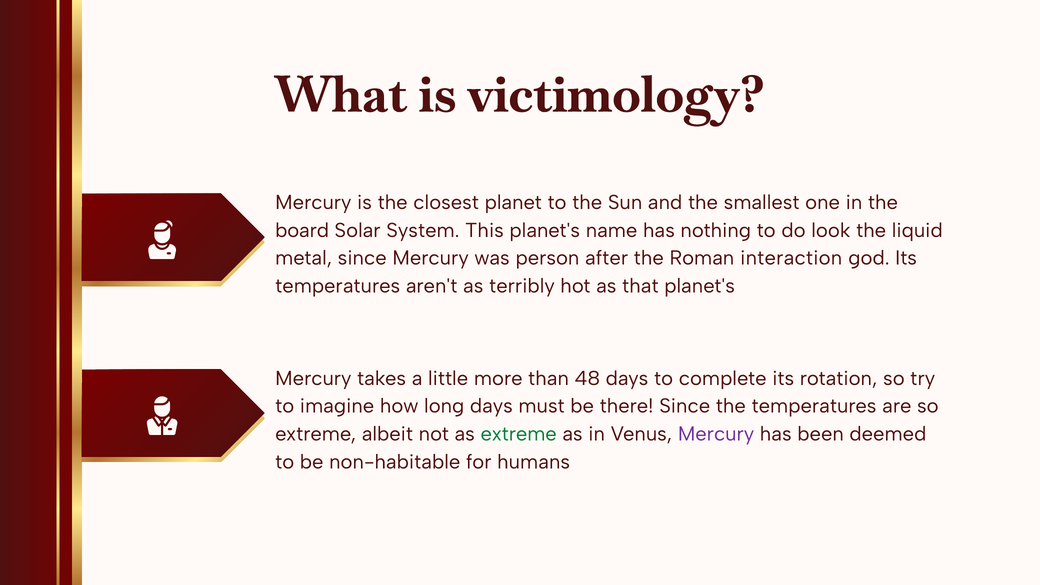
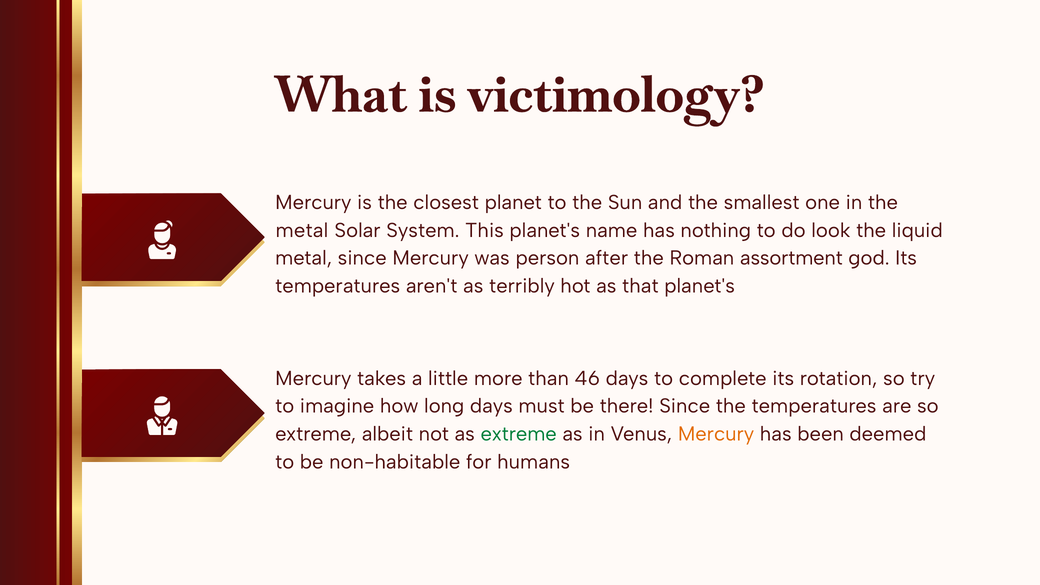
board: board -> metal (302, 230)
interaction: interaction -> assortment (791, 258)
48: 48 -> 46 (587, 378)
Mercury colour: purple -> orange (716, 434)
